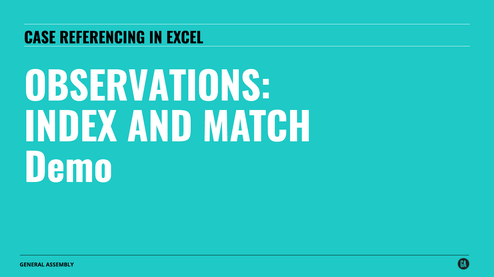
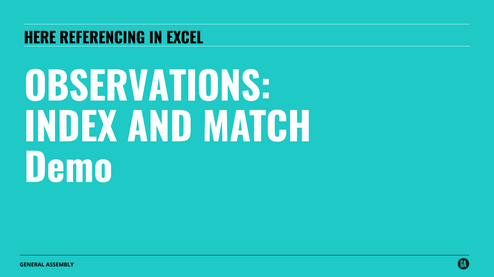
CASE: CASE -> HERE (40, 38)
